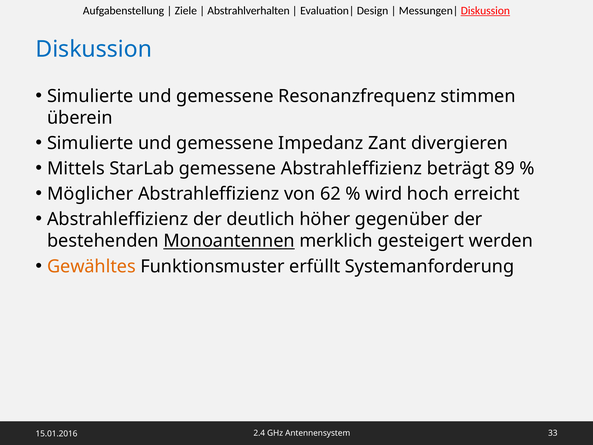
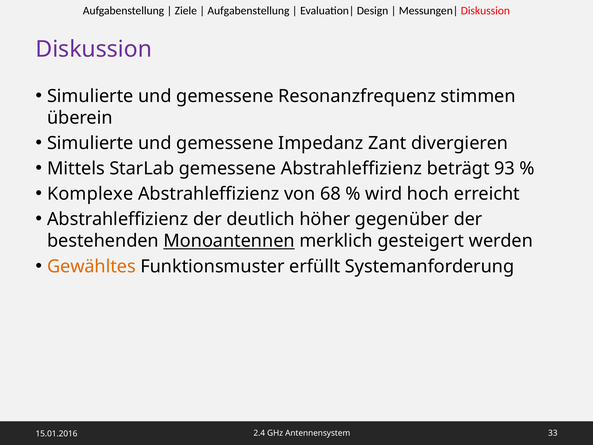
Abstrahlverhalten: Abstrahlverhalten -> Aufgabenstellung (248, 11)
Diskussion underline: present -> none (485, 11)
Diskussion colour: blue -> purple (94, 49)
89: 89 -> 93 (505, 168)
Möglicher: Möglicher -> Komplexe (90, 194)
62: 62 -> 68 (330, 194)
